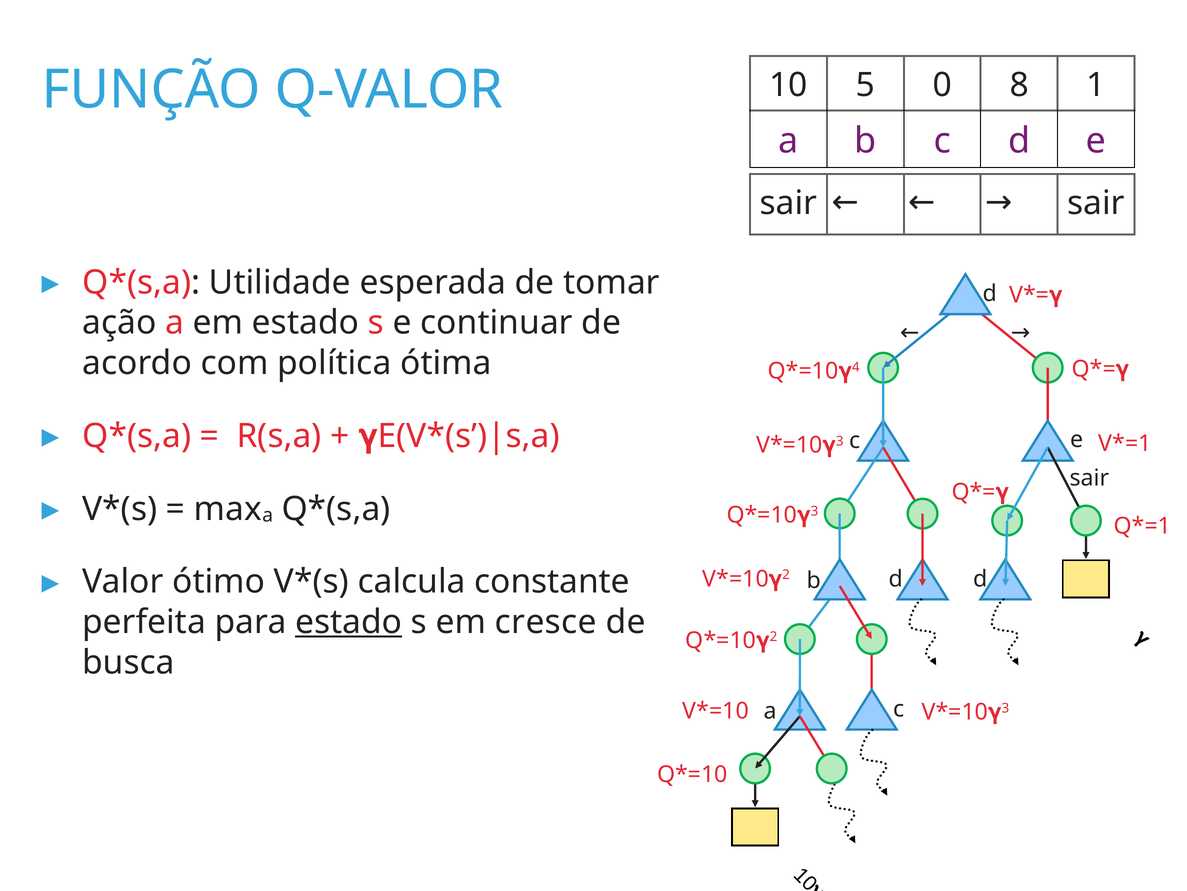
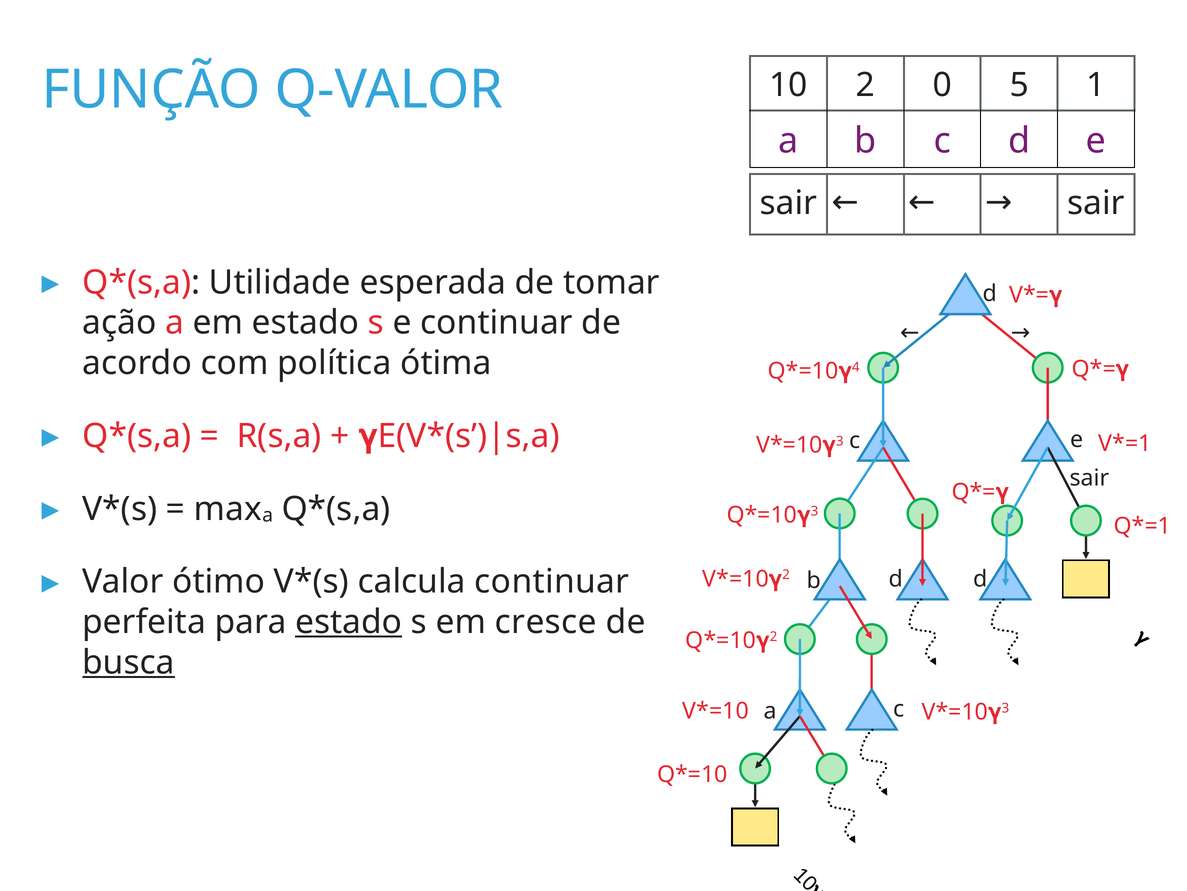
5: 5 -> 2 (865, 85)
8: 8 -> 5 (1019, 85)
calcula constante: constante -> continuar (552, 581)
busca underline: none -> present (129, 662)
